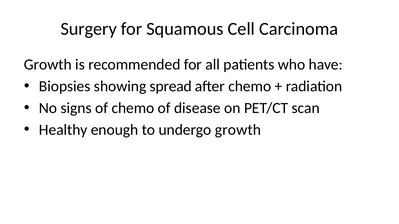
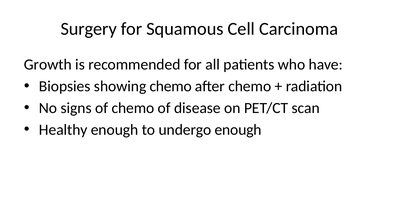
showing spread: spread -> chemo (171, 87)
undergo growth: growth -> enough (238, 130)
